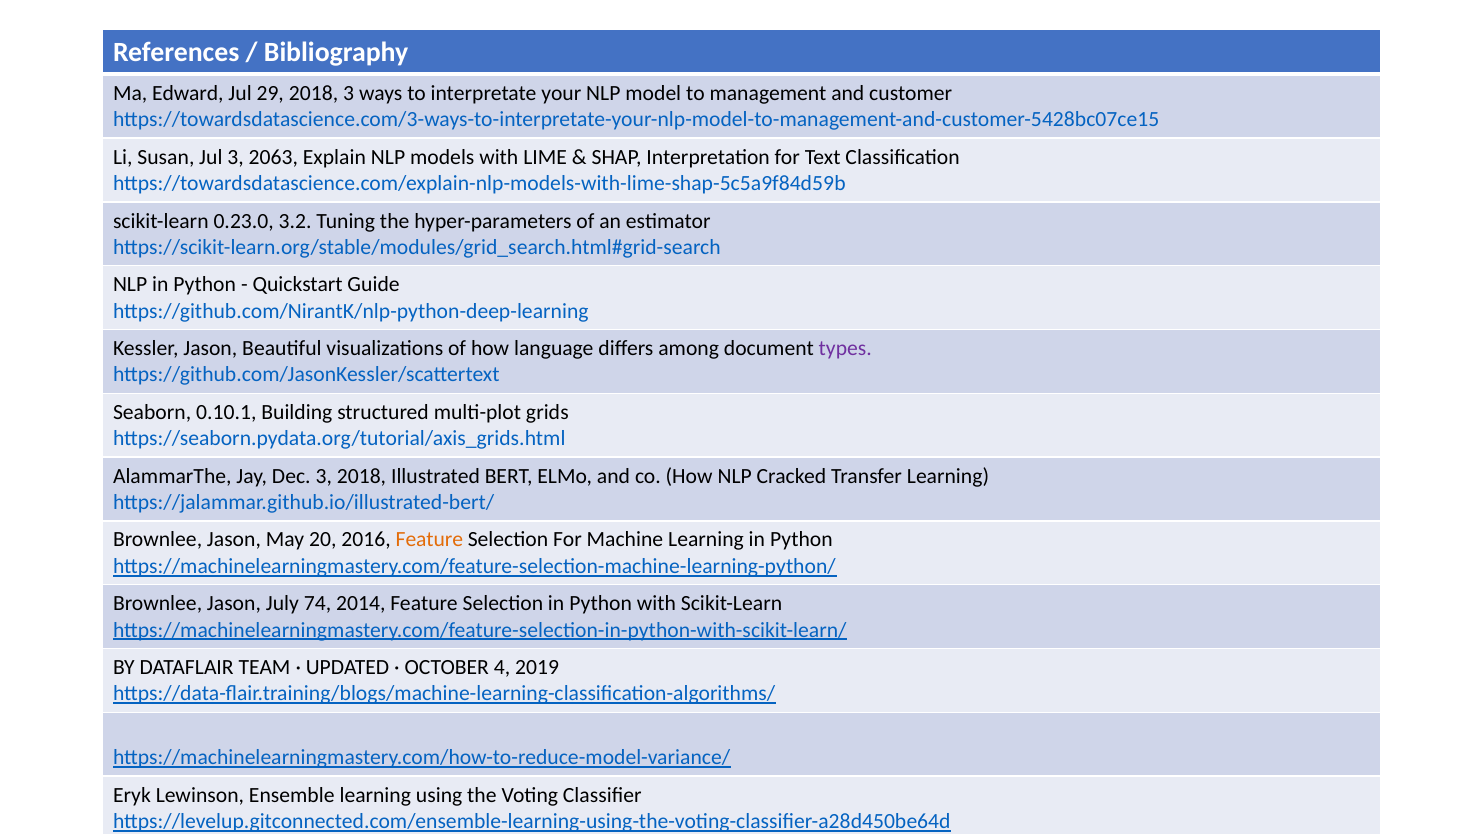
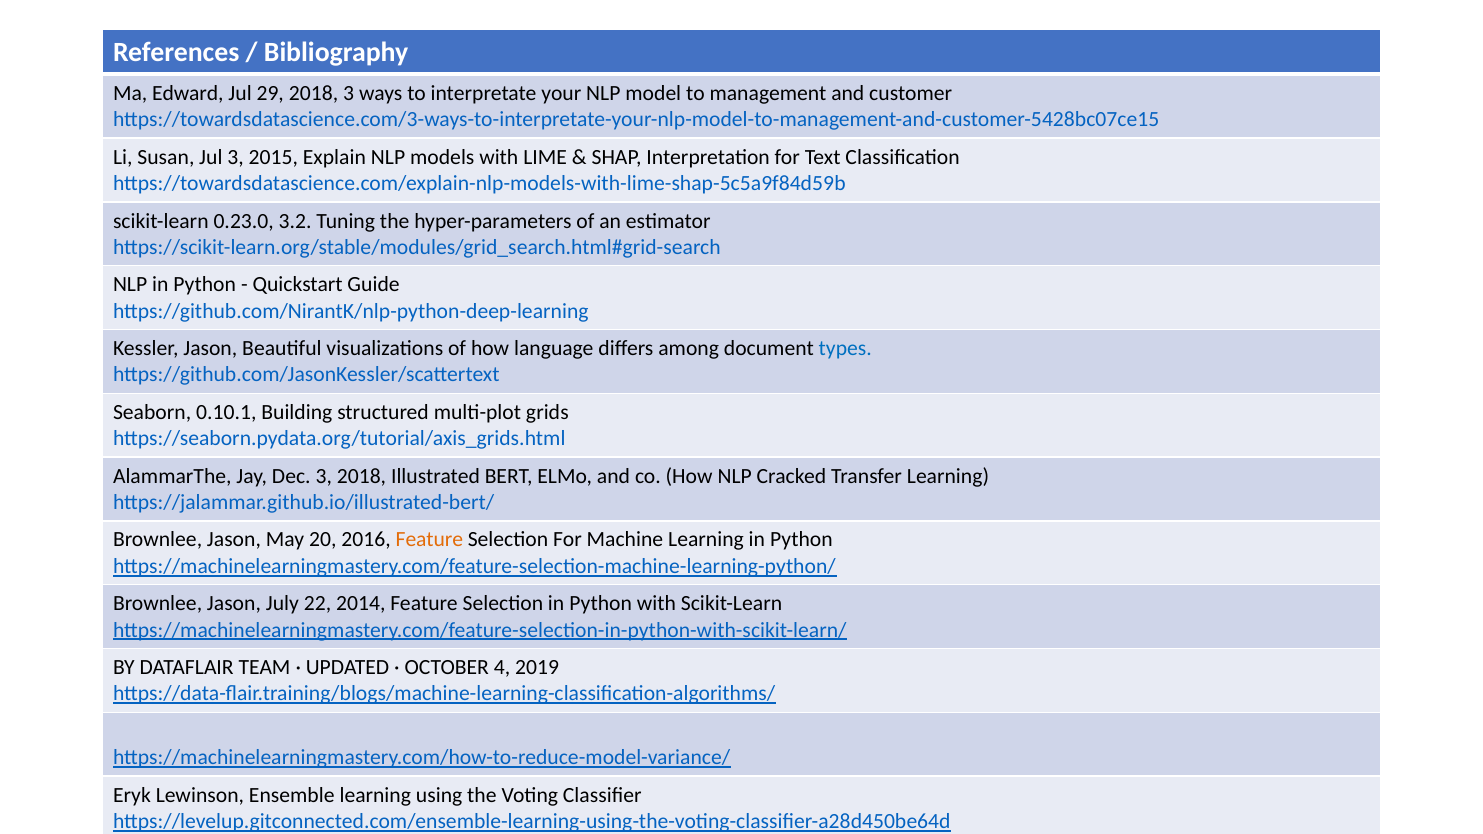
2063: 2063 -> 2015 (273, 157)
types colour: purple -> blue (845, 349)
74: 74 -> 22 (317, 604)
